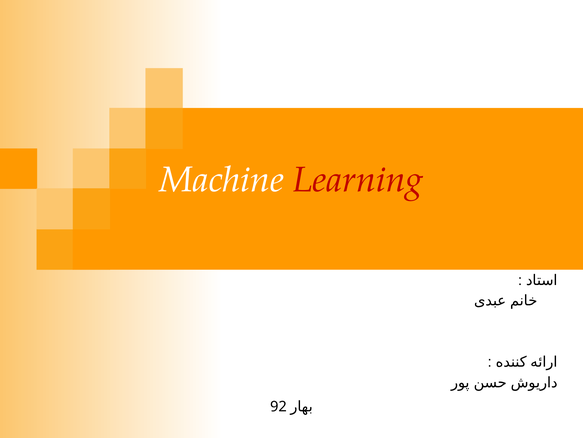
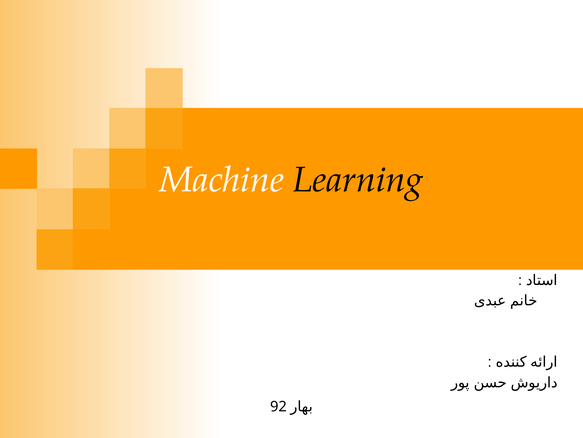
Learning colour: red -> black (358, 179)
